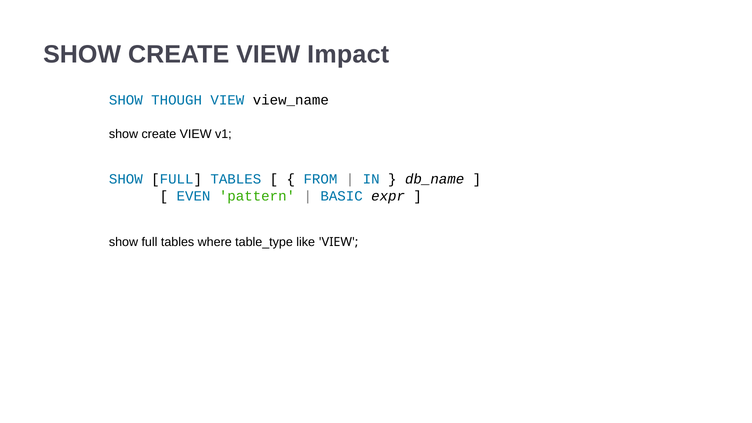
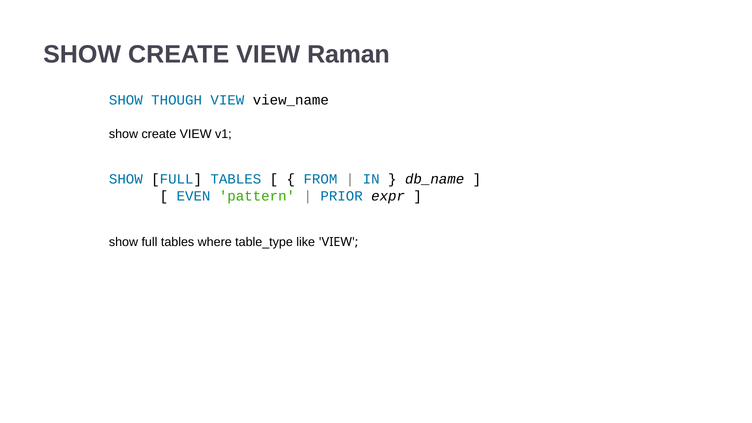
Impact: Impact -> Raman (348, 54)
BASIC: BASIC -> PRIOR (342, 196)
